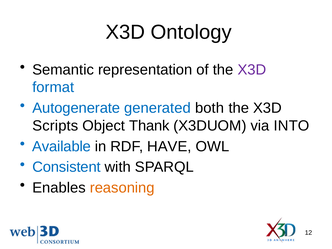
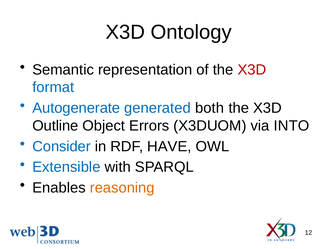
X3D colour: purple -> red (252, 70)
Scripts: Scripts -> Outline (55, 126)
Thank: Thank -> Errors (149, 126)
Available: Available -> Consider (62, 146)
Consistent: Consistent -> Extensible (66, 167)
